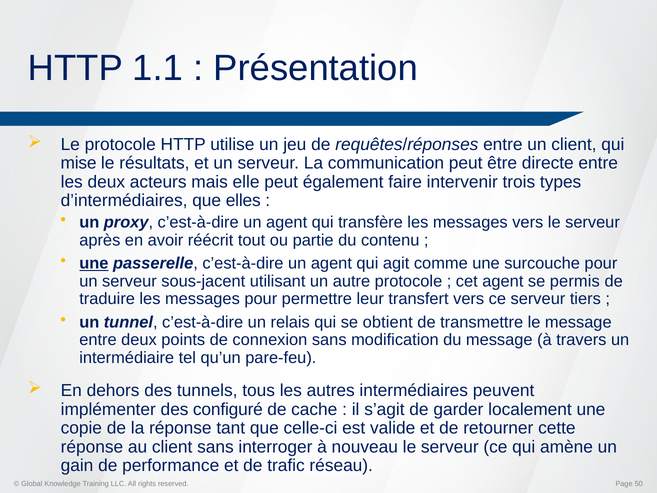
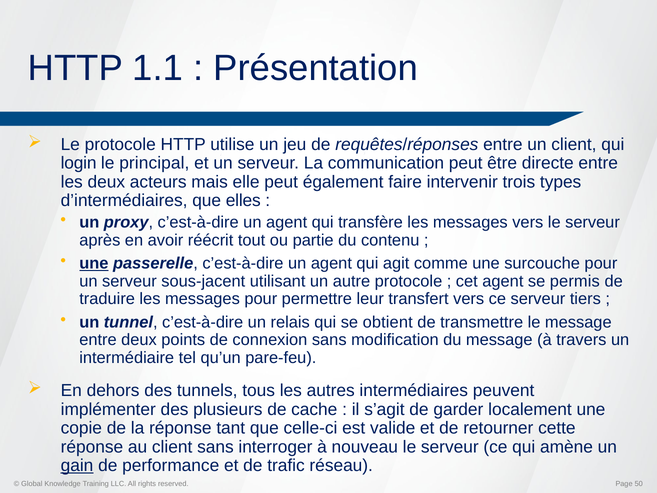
mise: mise -> login (79, 163)
résultats: résultats -> principal (154, 163)
configuré: configuré -> plusieurs (228, 409)
gain underline: none -> present (77, 465)
